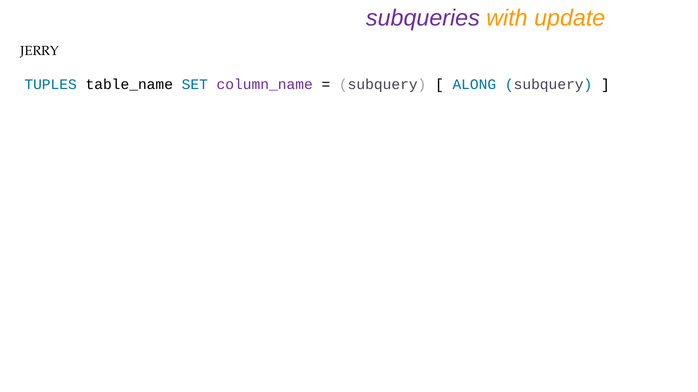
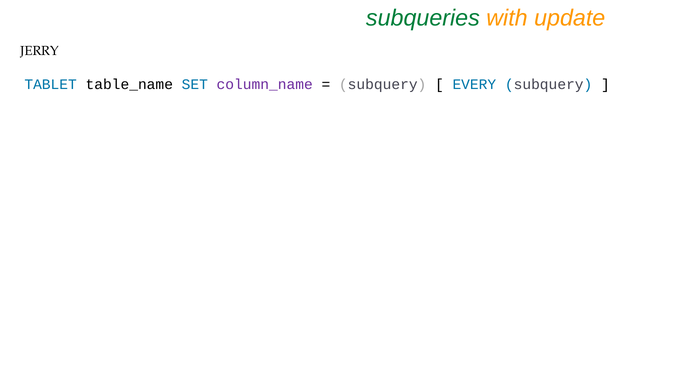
subqueries colour: purple -> green (423, 18)
TUPLES: TUPLES -> TABLET (51, 85)
ALONG: ALONG -> EVERY (474, 85)
